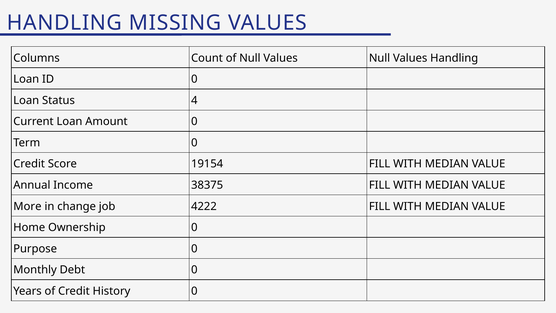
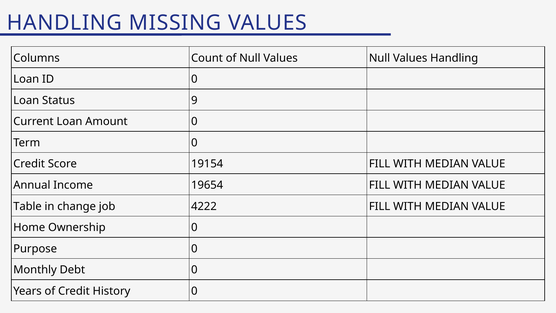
4: 4 -> 9 (194, 100)
38375: 38375 -> 19654 (207, 185)
More: More -> Table (28, 206)
